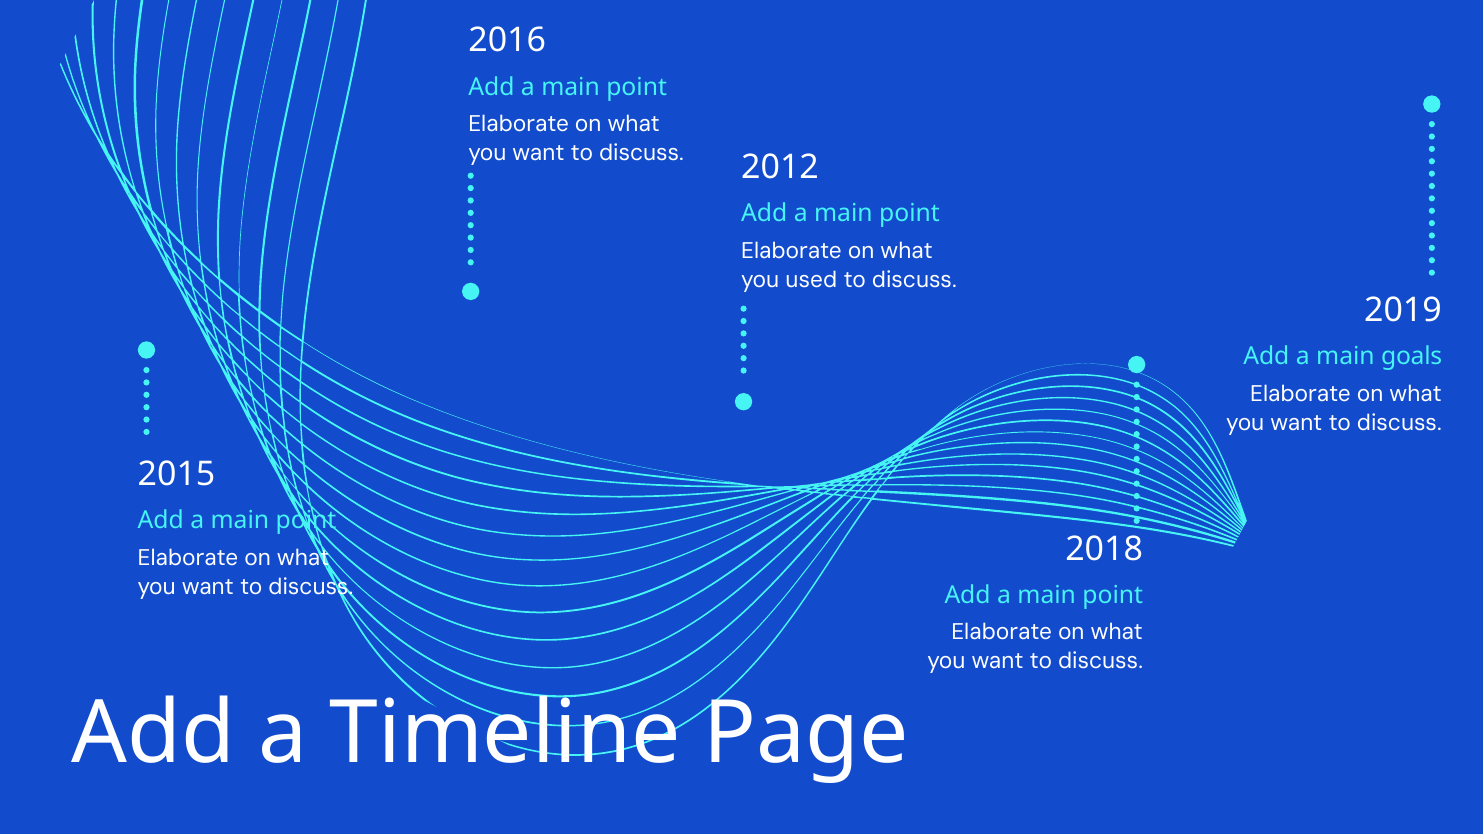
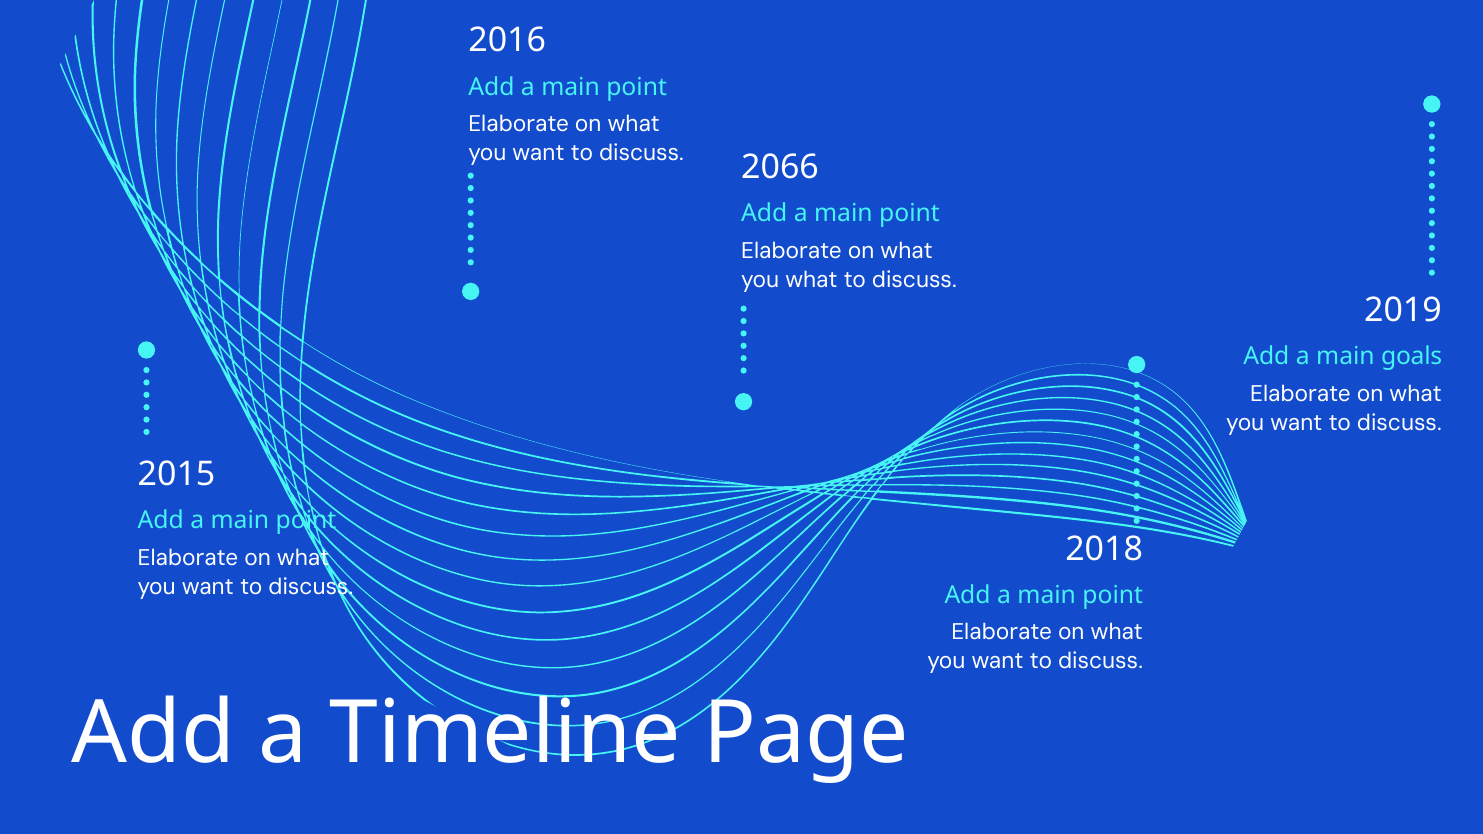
2012: 2012 -> 2066 (780, 167)
you used: used -> what (811, 280)
